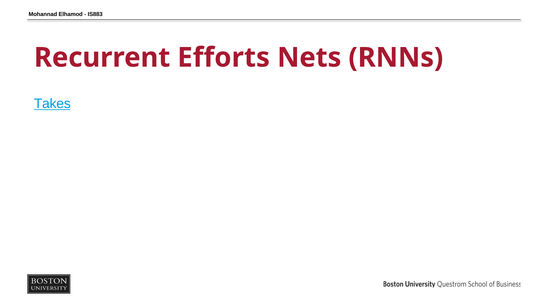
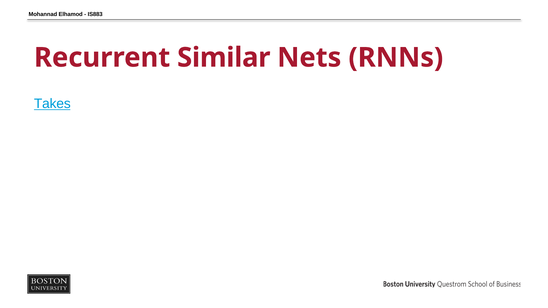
Efforts: Efforts -> Similar (224, 58)
